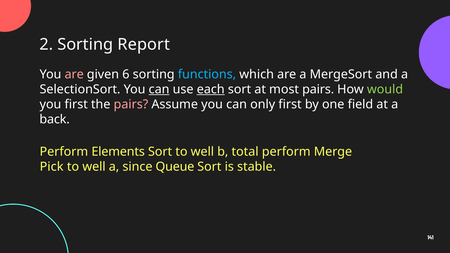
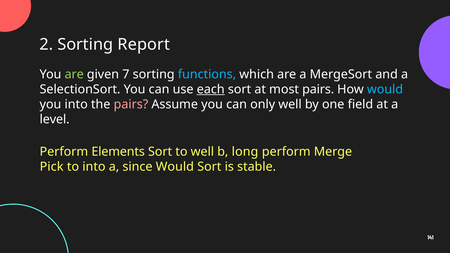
are colour: pink -> light green (74, 74)
6: 6 -> 7 (126, 74)
can underline: present -> none (159, 89)
would colour: light green -> light blue (385, 89)
you first: first -> into (76, 104)
only first: first -> well (290, 104)
back: back -> level (55, 119)
total: total -> long (245, 152)
well: well -> into (94, 167)
since Queue: Queue -> Would (175, 167)
